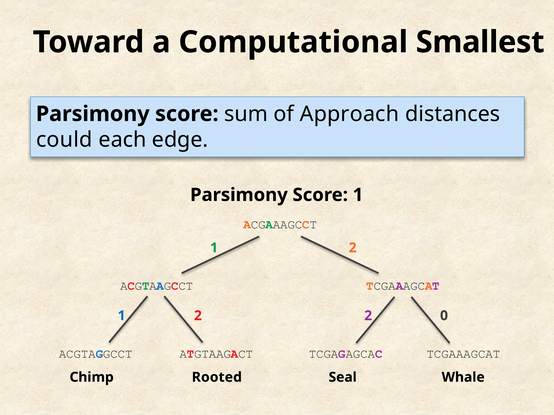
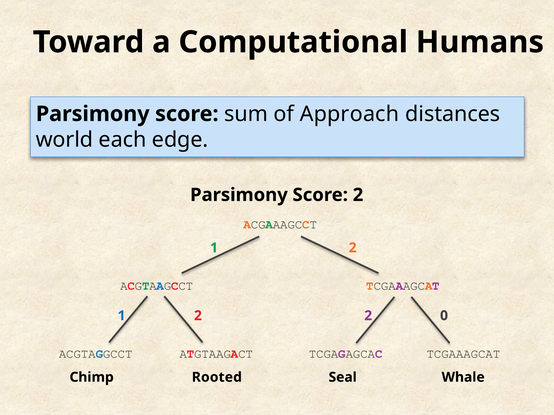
Smallest: Smallest -> Humans (480, 42)
could: could -> world (64, 140)
Score 1: 1 -> 2 (358, 195)
